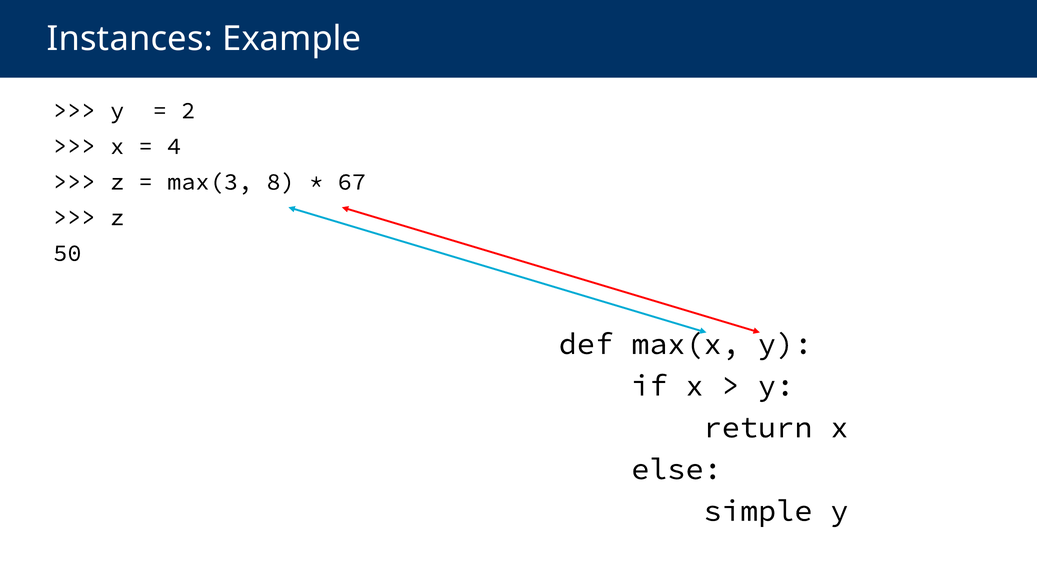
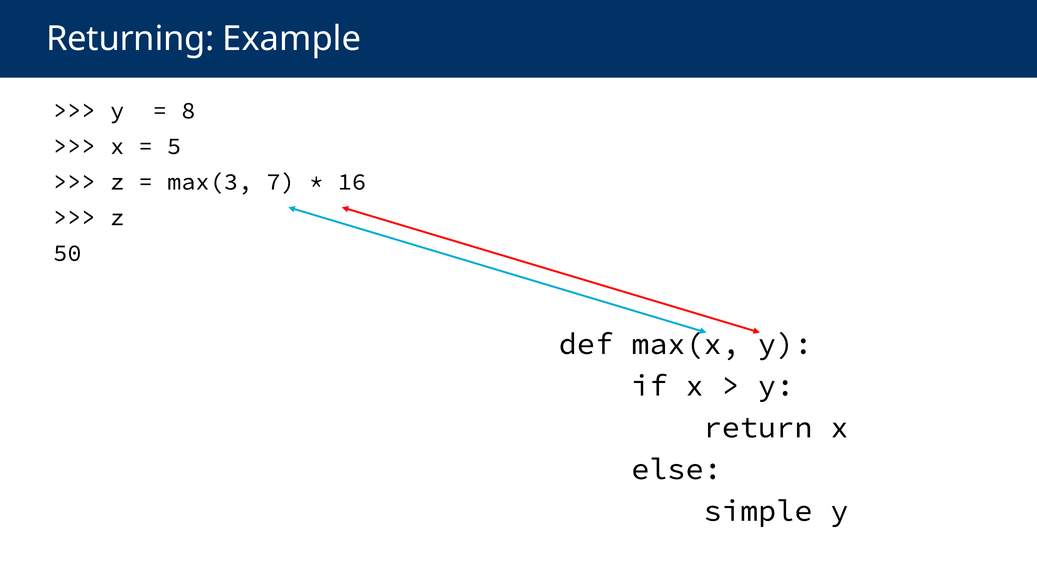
Instances: Instances -> Returning (130, 39)
2: 2 -> 8 (188, 111)
4: 4 -> 5 (174, 146)
8: 8 -> 7 (281, 182)
67: 67 -> 16 (352, 182)
